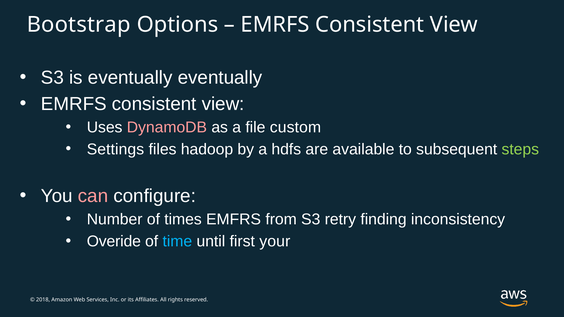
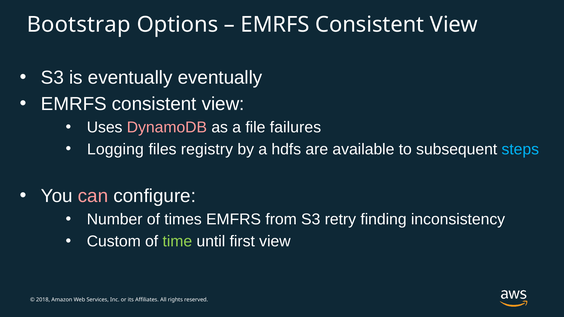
custom: custom -> failures (295, 128)
Settings: Settings -> Logging (115, 149)
hadoop: hadoop -> registry (207, 149)
steps colour: light green -> light blue (520, 149)
Overide: Overide -> Custom (114, 242)
time colour: light blue -> light green (177, 242)
first your: your -> view (275, 242)
